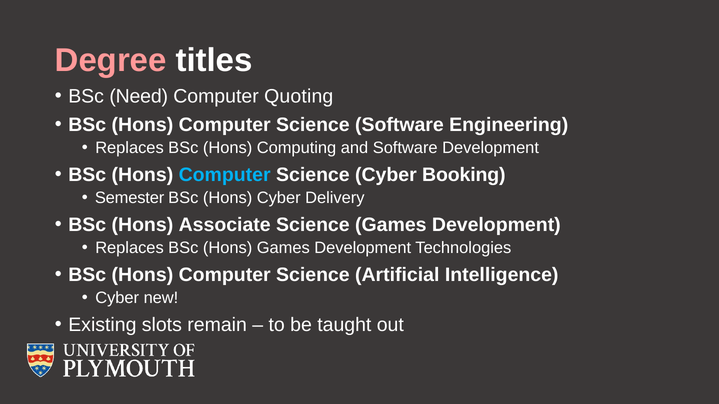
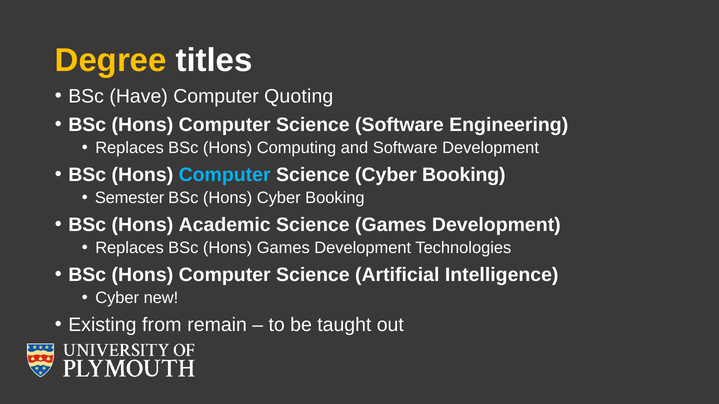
Degree colour: pink -> yellow (111, 60)
Need: Need -> Have (139, 96)
Hons Cyber Delivery: Delivery -> Booking (335, 198)
Associate: Associate -> Academic (225, 225)
slots: slots -> from (162, 325)
